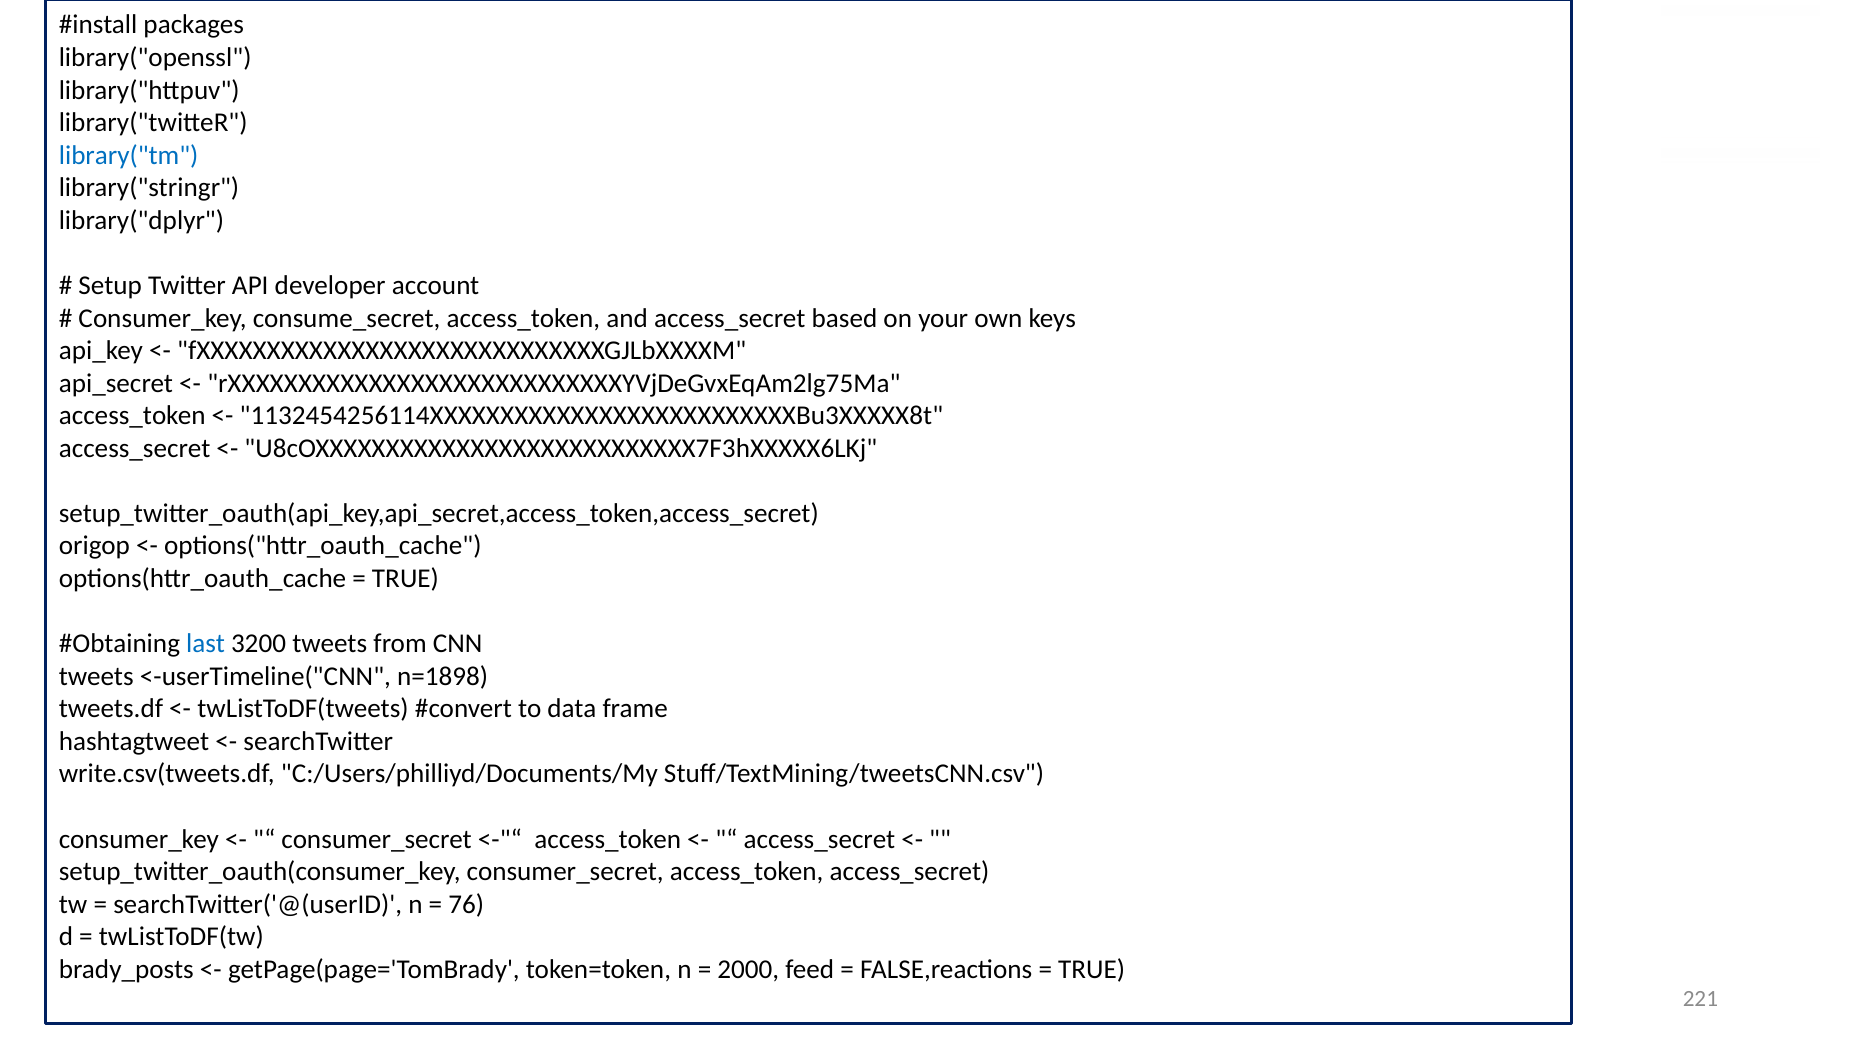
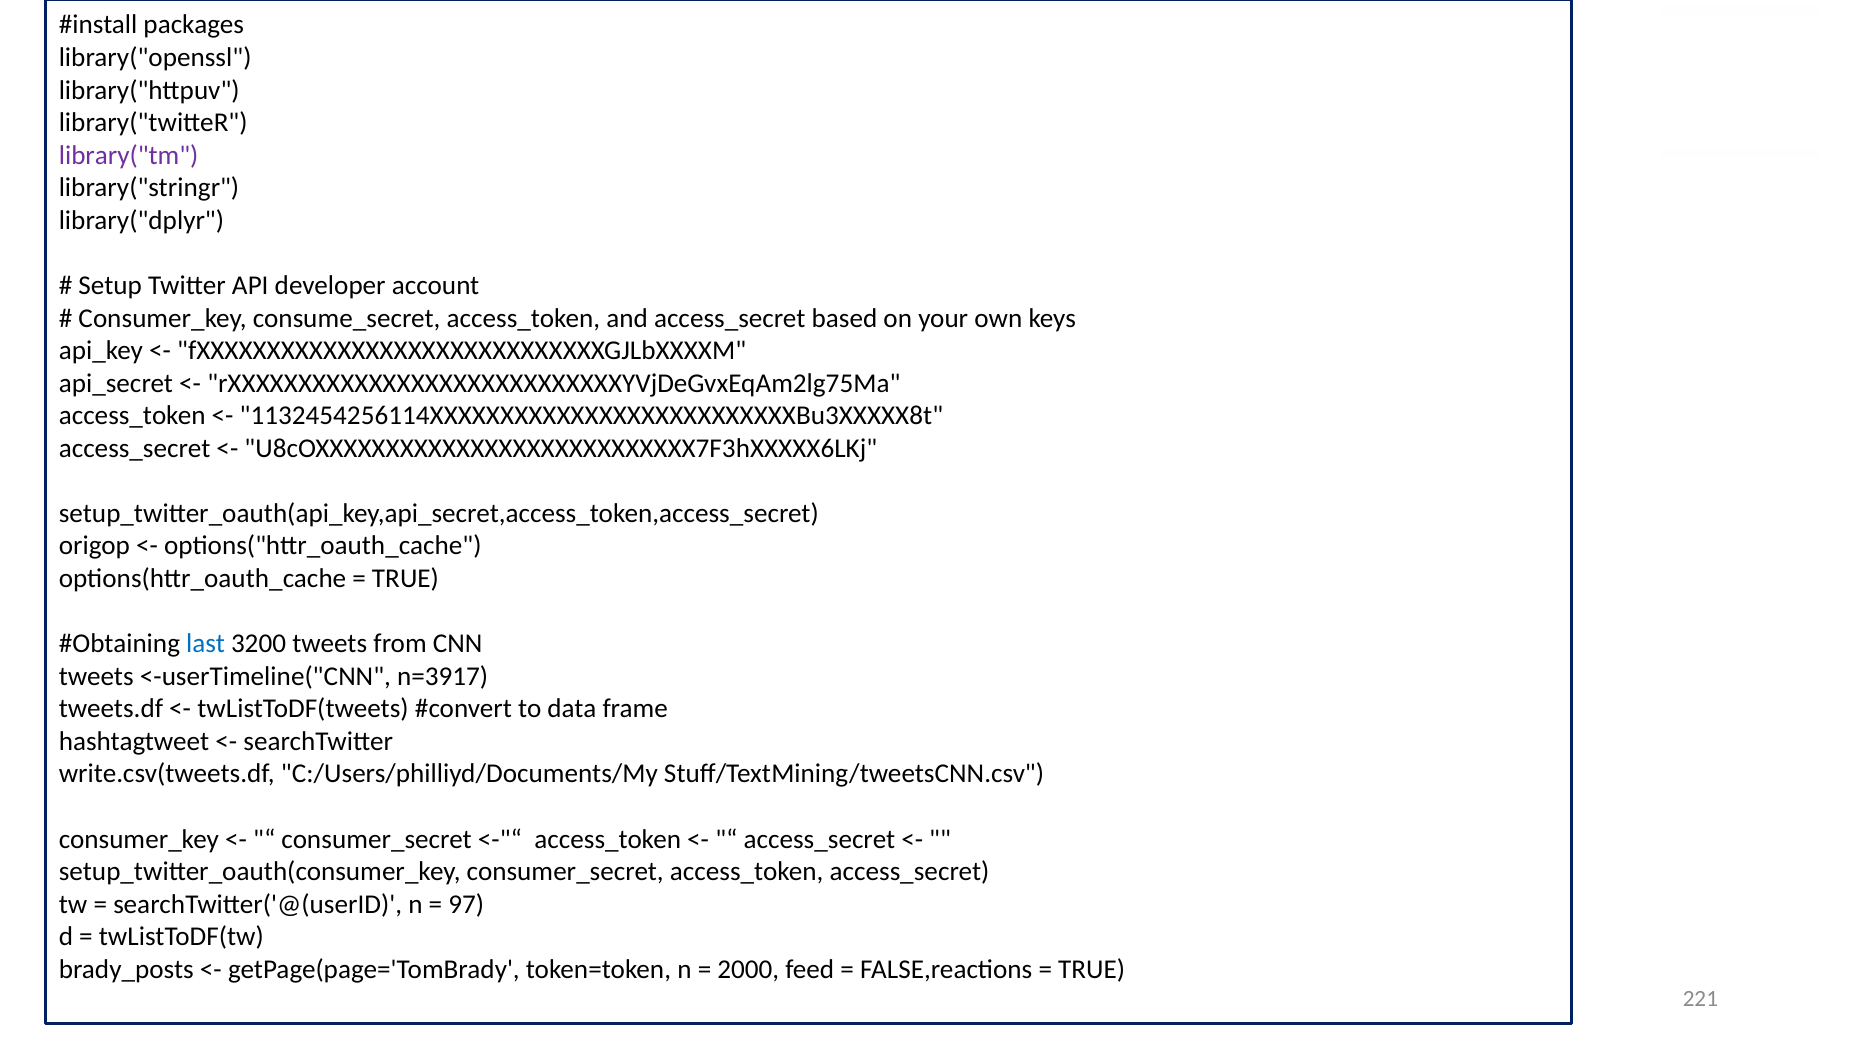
library("tm colour: blue -> purple (129, 155)
n=1898: n=1898 -> n=3917 (443, 676)
76: 76 -> 97 (466, 904)
